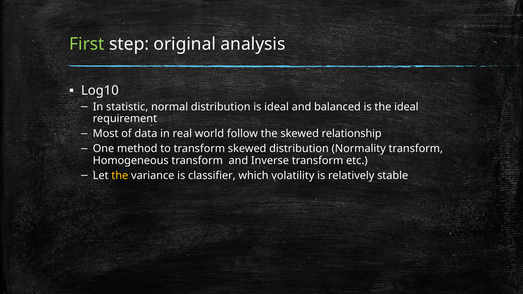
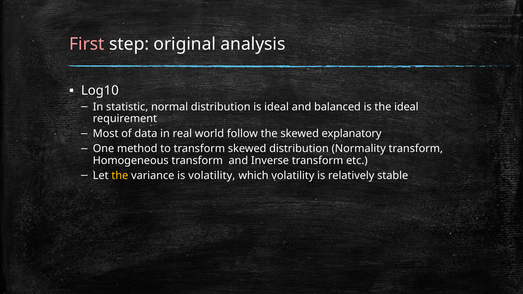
First colour: light green -> pink (87, 44)
relationship: relationship -> explanatory (352, 134)
is classifier: classifier -> volatility (212, 176)
